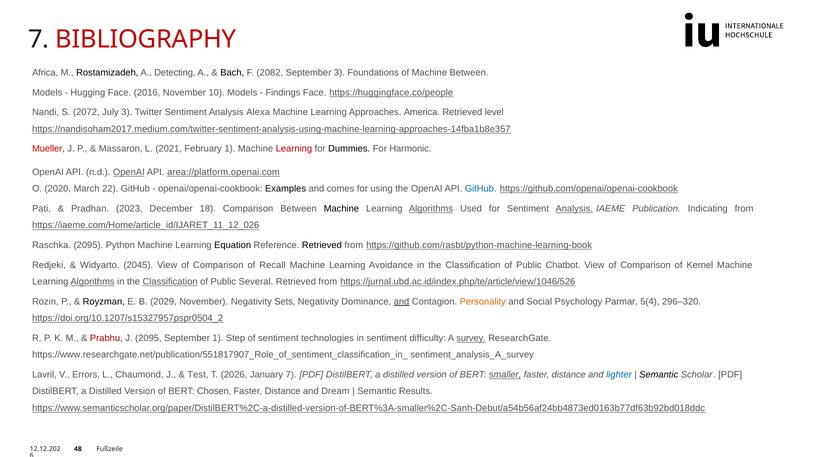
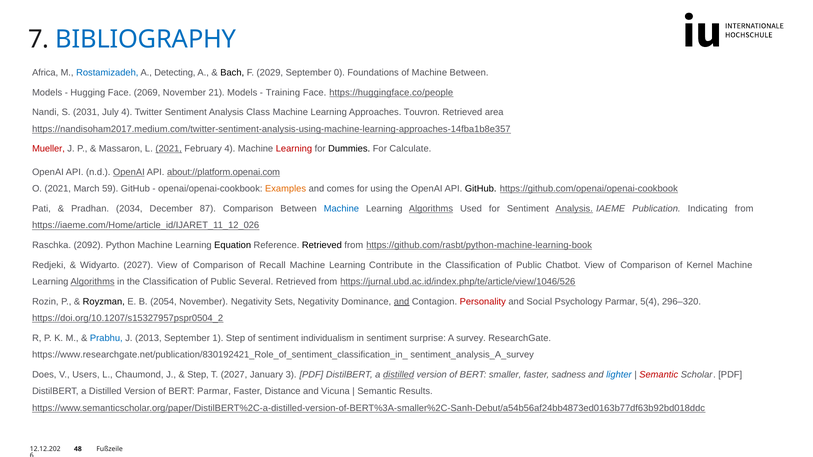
BIBLIOGRAPHY colour: red -> blue (146, 39)
Rostamizadeh colour: black -> blue (107, 73)
2082: 2082 -> 2029 (270, 73)
September 3: 3 -> 0 (339, 73)
2016: 2016 -> 2069 (147, 93)
10: 10 -> 21 (217, 93)
Findings: Findings -> Training (283, 93)
2072: 2072 -> 2031 (86, 112)
July 3: 3 -> 4 (127, 112)
Alexa: Alexa -> Class (258, 112)
America: America -> Touvron (422, 112)
level: level -> area (494, 112)
2021 underline: none -> present (169, 149)
February 1: 1 -> 4 (230, 149)
Harmonic: Harmonic -> Calculate (410, 149)
area://platform.openai.com: area://platform.openai.com -> about://platform.openai.com (224, 172)
O 2020: 2020 -> 2021 (58, 189)
22: 22 -> 59 (110, 189)
Examples colour: black -> orange (286, 189)
GitHub colour: blue -> black (481, 189)
2023: 2023 -> 2034 (129, 209)
18: 18 -> 87 (208, 209)
Machine colour: black -> blue (341, 209)
Raschka 2095: 2095 -> 2092 (88, 245)
Widyarto 2045: 2045 -> 2027 (138, 265)
Avoidance: Avoidance -> Contribute (391, 265)
Classification underline: present -> none (170, 282)
2029: 2029 -> 2054 (163, 302)
Personality colour: orange -> red (483, 302)
Prabhu colour: red -> blue (106, 338)
J 2095: 2095 -> 2013 (148, 338)
technologies: technologies -> individualism (328, 338)
difficulty: difficulty -> surprise (428, 338)
survey underline: present -> none (471, 338)
https://www.researchgate.net/publication/551817907_Role_of_sentiment_classification_in_: https://www.researchgate.net/publication/551817907_Role_of_sentiment_classification_in_ -> https://www.researchgate.net/publication/830192421_Role_of_sentiment_classification_in_ (220, 355)
Lavril: Lavril -> Does (44, 375)
Errors: Errors -> Users (86, 375)
Test: Test -> Step (198, 375)
T 2026: 2026 -> 2027 (234, 375)
January 7: 7 -> 3 (291, 375)
distilled underline: none -> present (399, 375)
smaller underline: present -> none (505, 375)
distance: distance -> sadness (569, 375)
Semantic colour: black -> red (659, 375)
BERT Chosen: Chosen -> Parmar (214, 392)
Dream: Dream -> Vicuna (335, 392)
